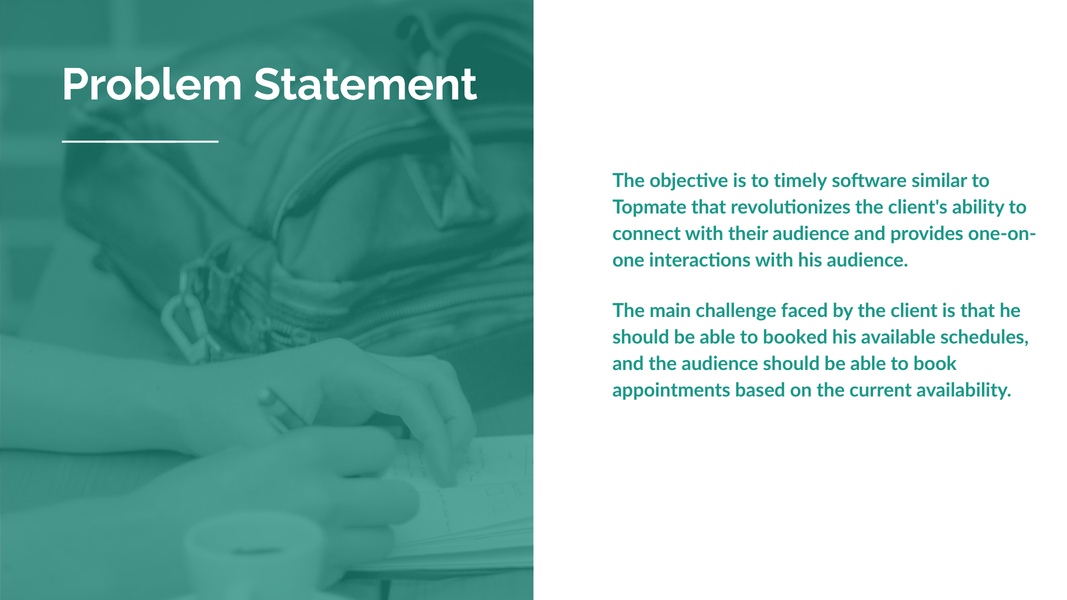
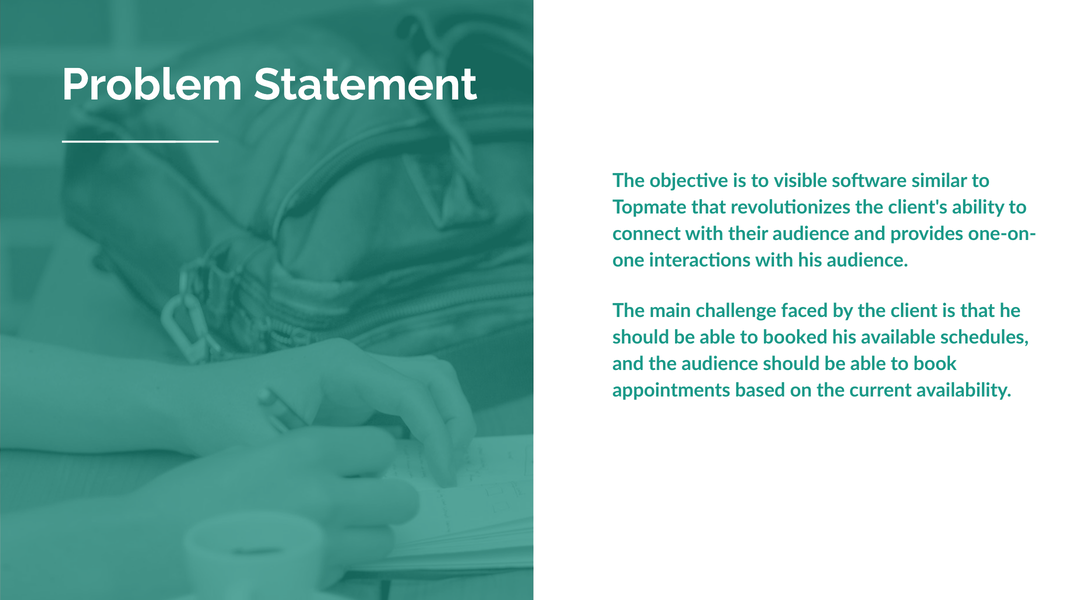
timely: timely -> visible (801, 181)
